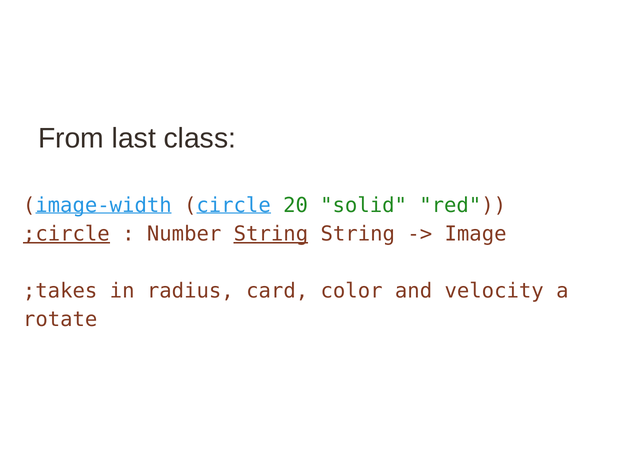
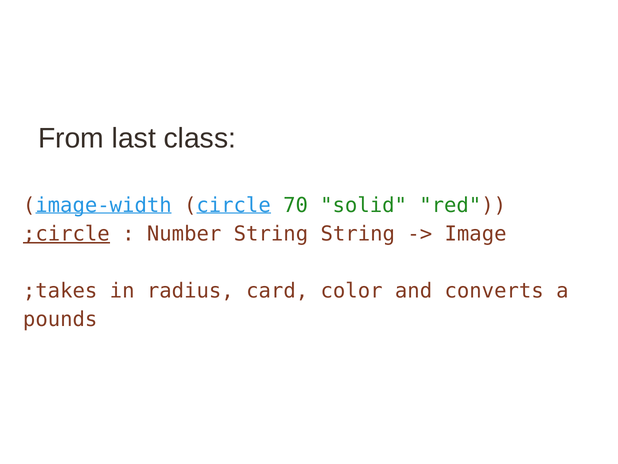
20: 20 -> 70 (296, 205)
String underline: present -> none (271, 234)
velocity: velocity -> converts (494, 290)
rotate: rotate -> pounds (60, 319)
